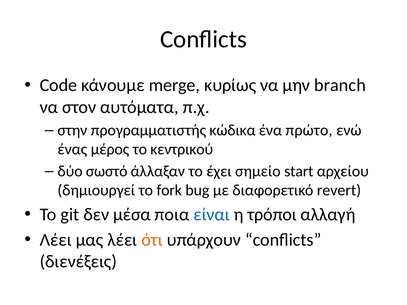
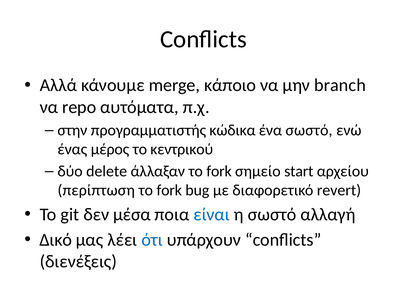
Code: Code -> Αλλά (58, 85)
κυρίως: κυρίως -> κάποιο (230, 85)
στον: στον -> repo (79, 107)
ένα πρώτο: πρώτο -> σωστό (309, 130)
σωστό: σωστό -> delete (107, 172)
άλλαξαν το έχει: έχει -> fork (219, 172)
δημιουργεί: δημιουργεί -> περίπτωση (96, 191)
η τρόποι: τρόποι -> σωστό (272, 215)
Λέει: Λέει -> Δικό (56, 240)
ότι colour: orange -> blue (152, 240)
